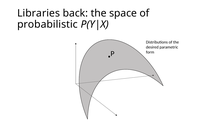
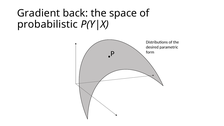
Libraries: Libraries -> Gradient (39, 13)
